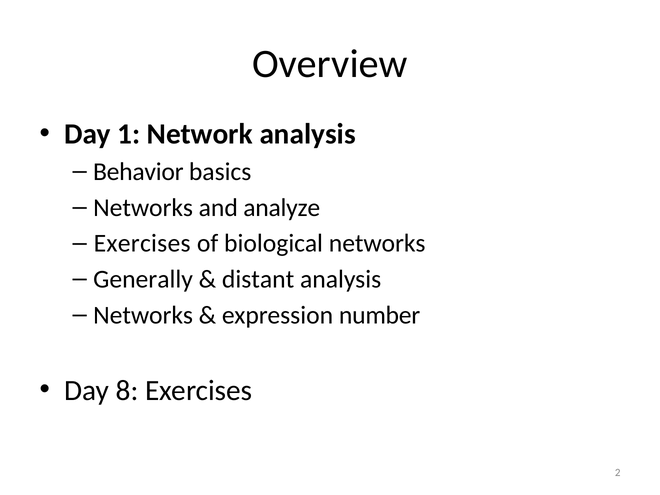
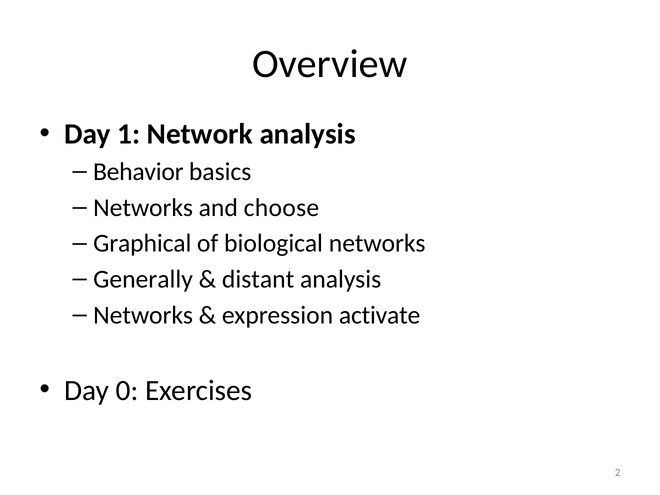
analyze: analyze -> choose (281, 208)
Exercises: Exercises -> Graphical (142, 244)
number: number -> activate (380, 315)
8: 8 -> 0 (127, 390)
